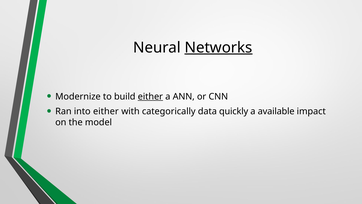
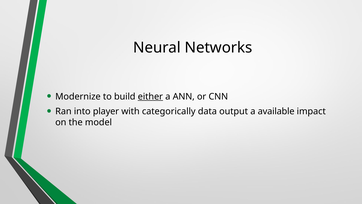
Networks underline: present -> none (218, 47)
into either: either -> player (106, 111)
quickly: quickly -> output (234, 111)
